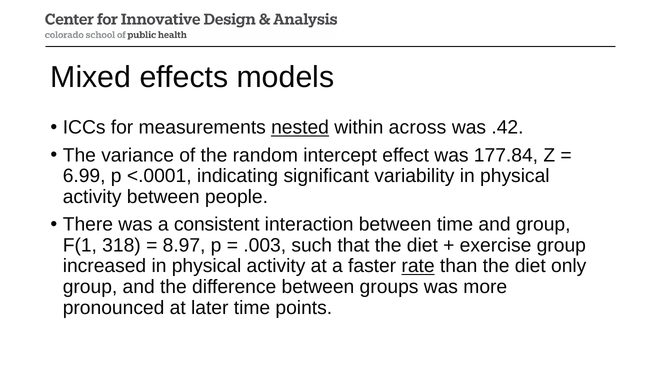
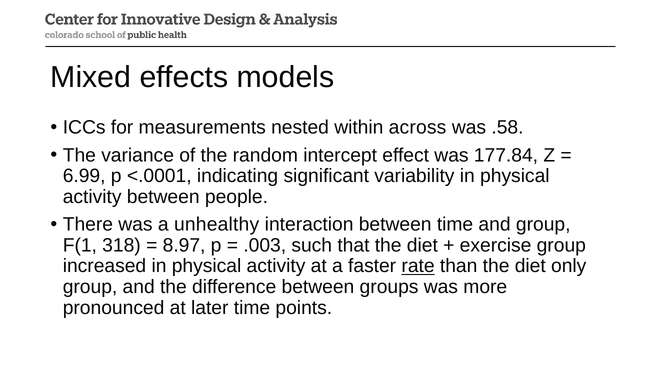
nested underline: present -> none (300, 127)
.42: .42 -> .58 (507, 127)
consistent: consistent -> unhealthy (217, 224)
